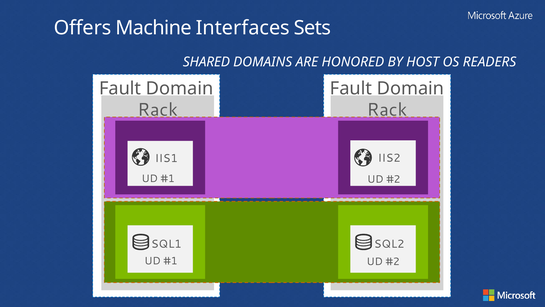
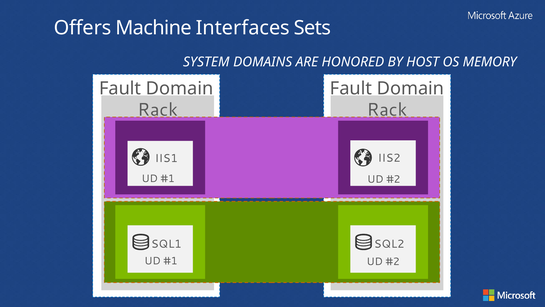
SHARED: SHARED -> SYSTEM (206, 62)
READERS: READERS -> MEMORY (490, 62)
